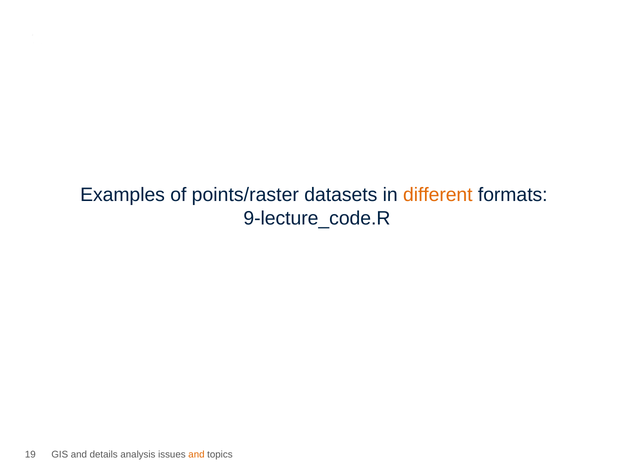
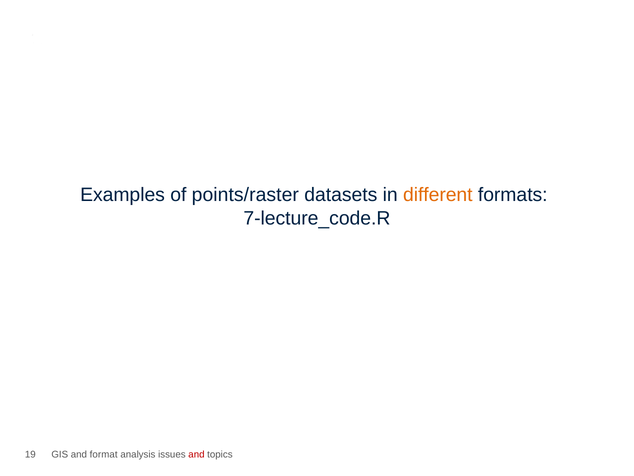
9-lecture_code.R: 9-lecture_code.R -> 7-lecture_code.R (317, 218)
details: details -> format (104, 454)
and colour: orange -> red (196, 454)
